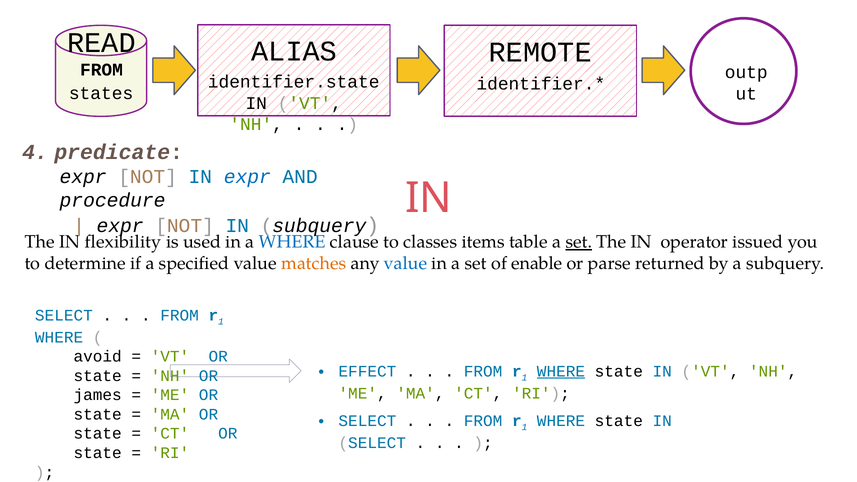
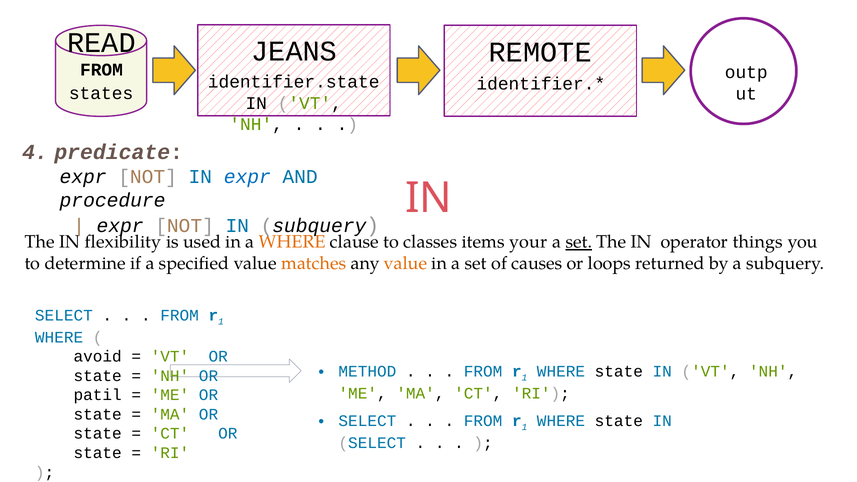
ALIAS: ALIAS -> JEANS (294, 51)
WHERE colour: blue -> orange (292, 242)
table: table -> your (528, 242)
issued: issued -> things (758, 242)
value colour: blue -> orange (406, 263)
enable: enable -> causes (537, 263)
parse: parse -> loops (609, 263)
EFFECT: EFFECT -> METHOD (367, 371)
WHERE underline: present -> none (561, 371)
james: james -> patil (98, 395)
